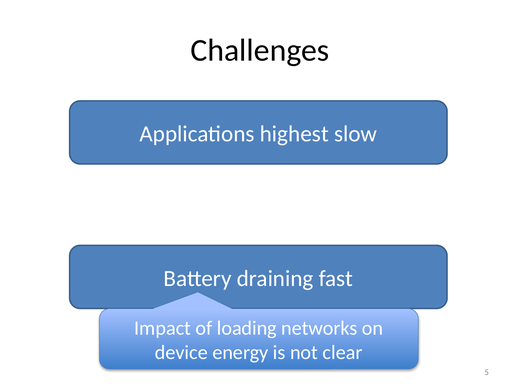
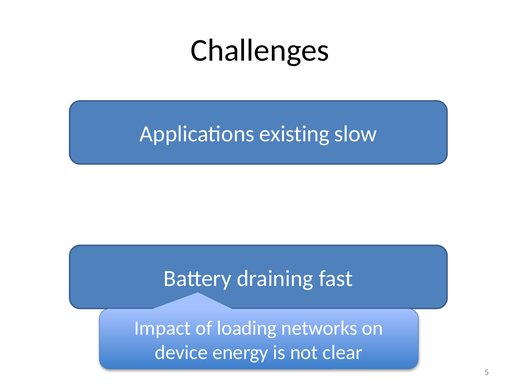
highest: highest -> existing (294, 134)
